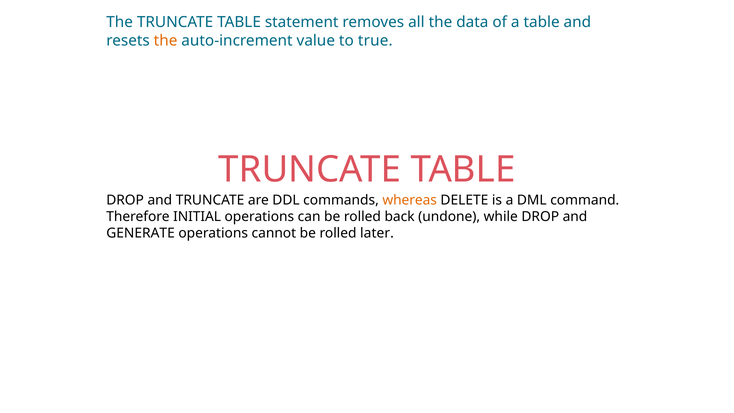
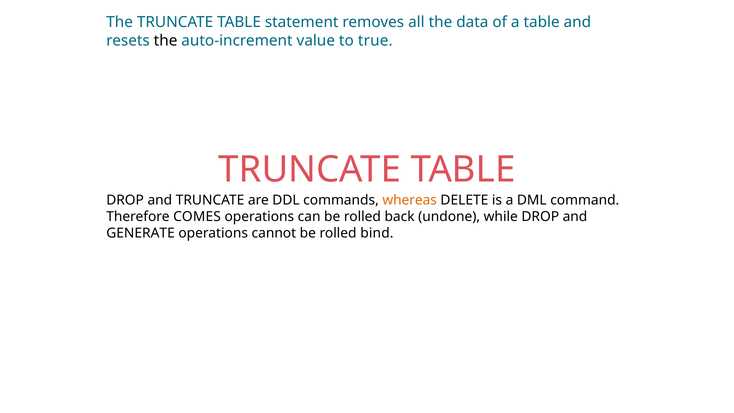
the colour: orange -> black (166, 40)
INITIAL: INITIAL -> COMES (197, 217)
later: later -> bind (377, 233)
